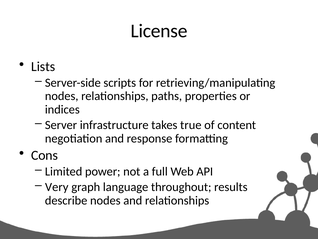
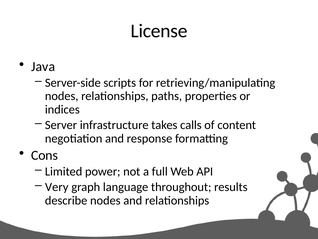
Lists: Lists -> Java (43, 66)
true: true -> calls (191, 125)
